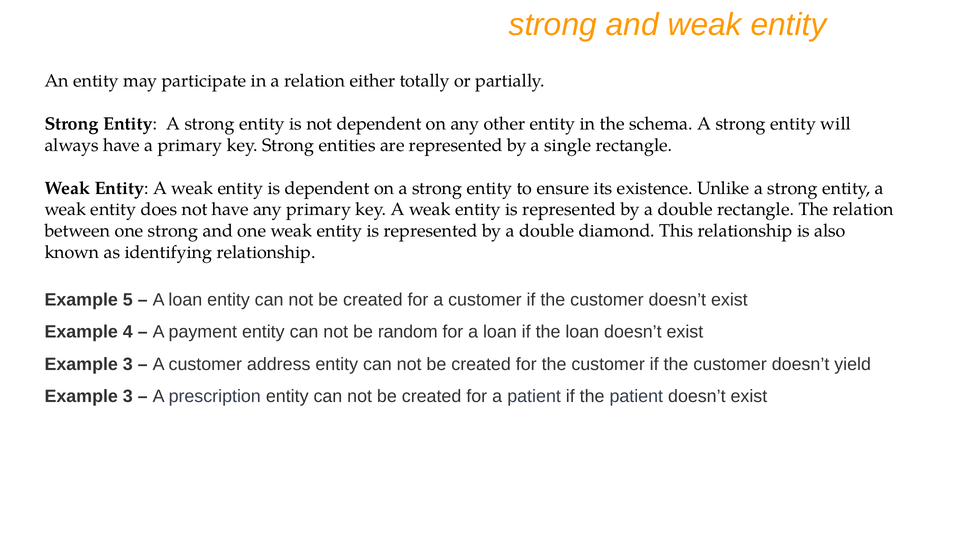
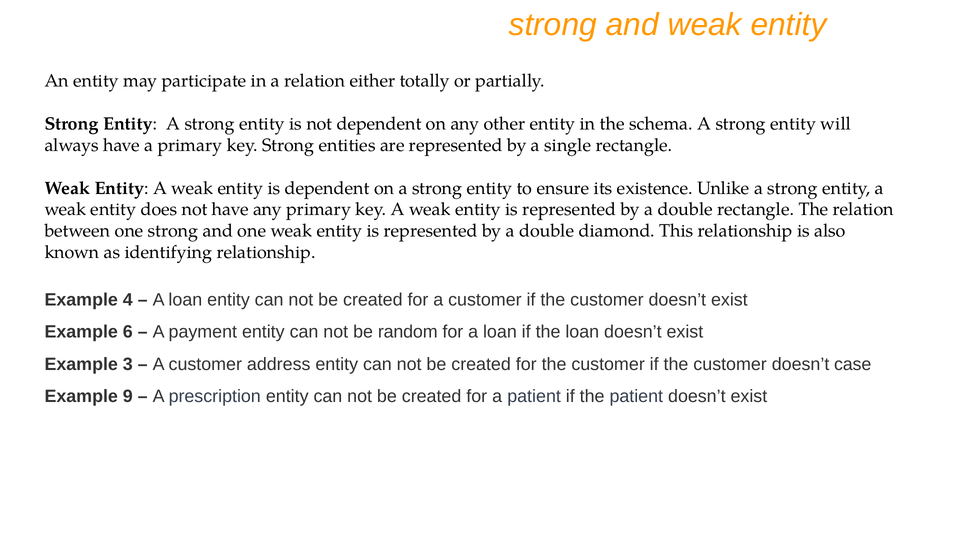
5: 5 -> 4 (128, 300)
4: 4 -> 6 (128, 332)
yield: yield -> case (853, 364)
3: 3 -> 9 (128, 396)
